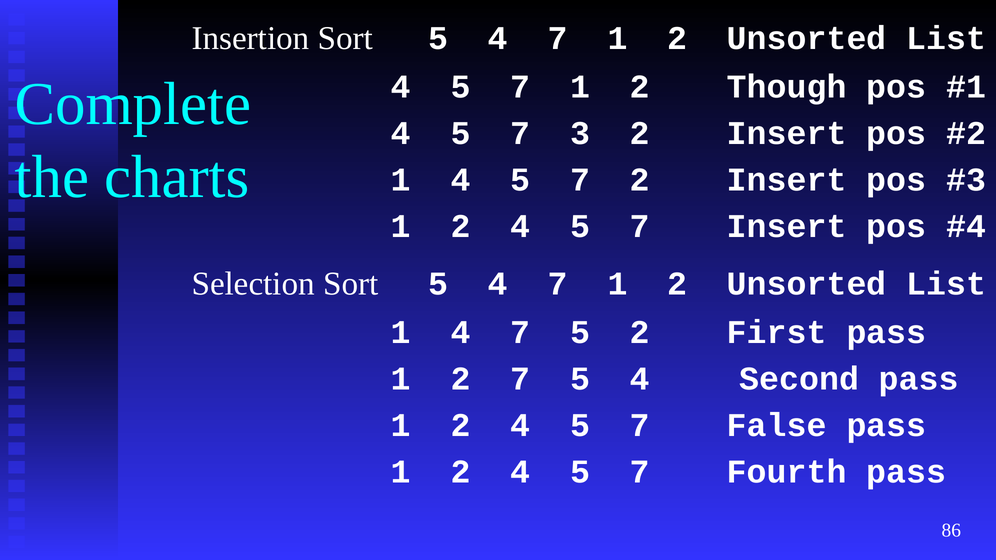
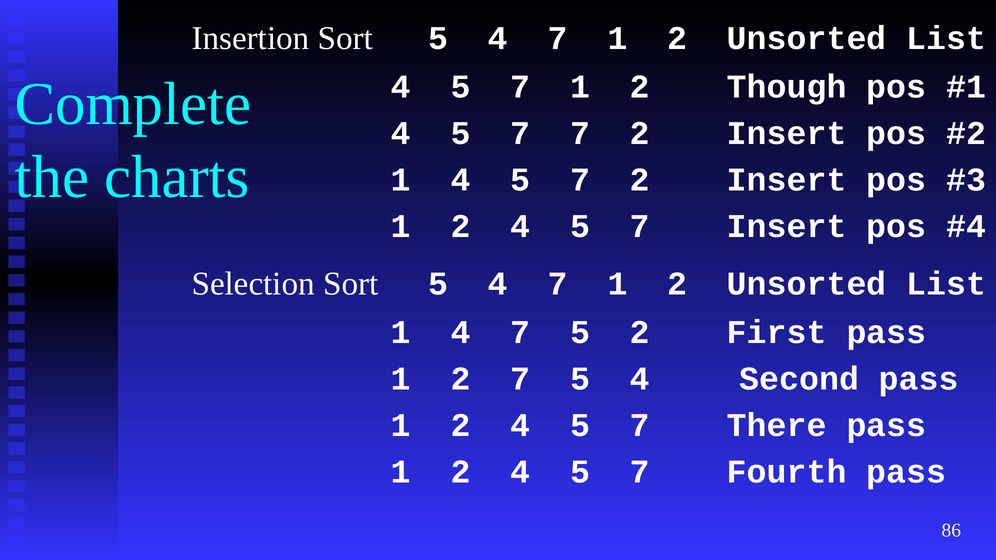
7 3: 3 -> 7 (580, 133)
False: False -> There (777, 426)
